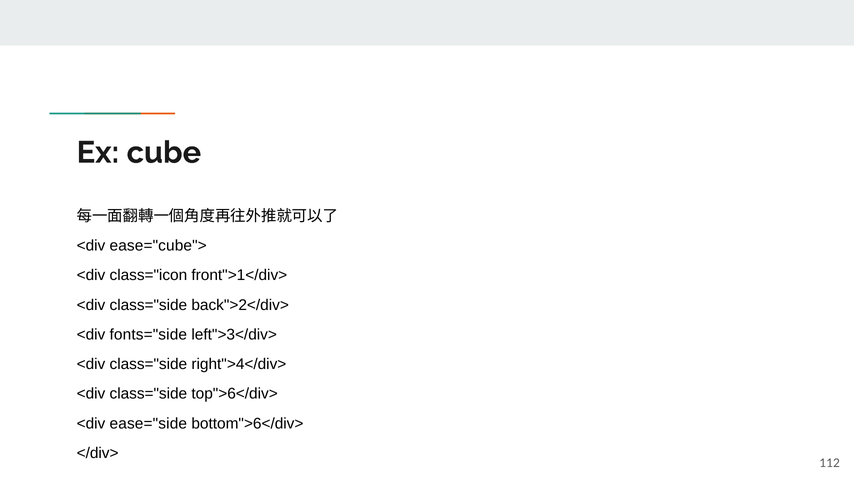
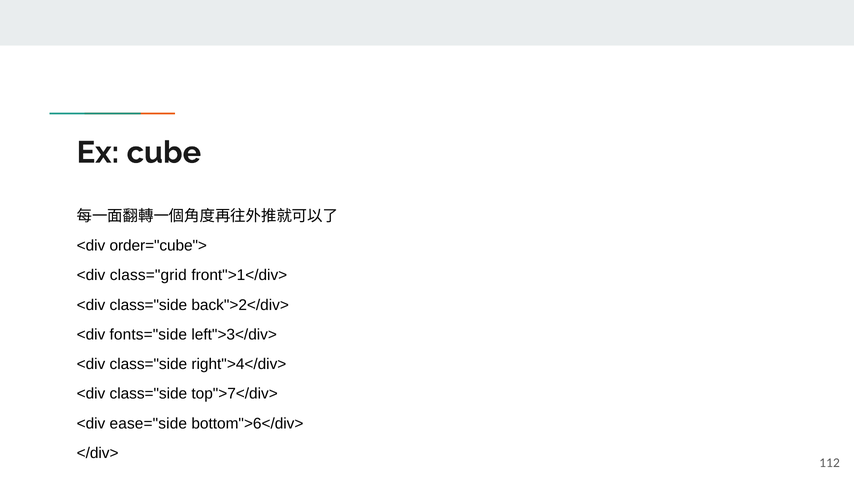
ease="cube">: ease="cube"> -> order="cube"> (158, 245)
class="icon: class="icon -> class="grid (148, 275)
top">6</div>: top">6</div> -> top">7</div> (235, 393)
